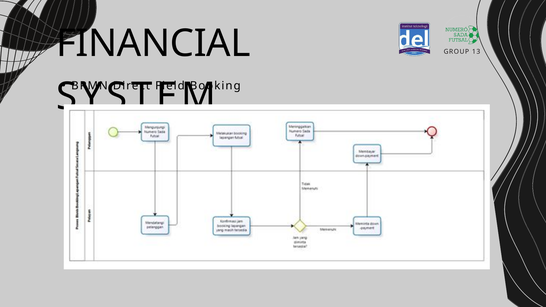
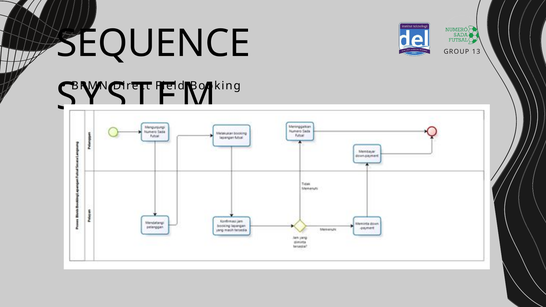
FINANCIAL: FINANCIAL -> SEQUENCE (153, 44)
